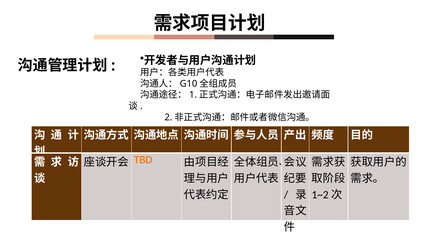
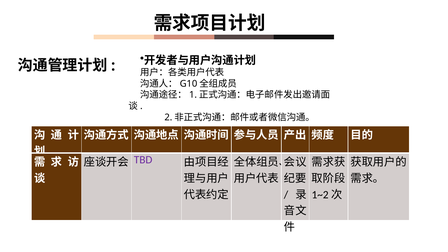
TBD colour: orange -> purple (143, 160)
